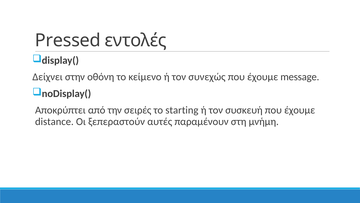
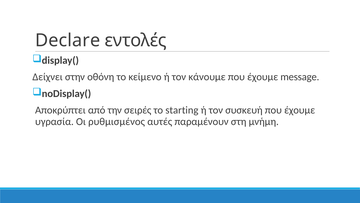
Pressed: Pressed -> Declare (68, 40)
συνεχώς: συνεχώς -> κάνουμε (207, 77)
distance: distance -> υγρασία (54, 121)
ξεπεραστούν: ξεπεραστούν -> ρυθμισμένος (117, 121)
